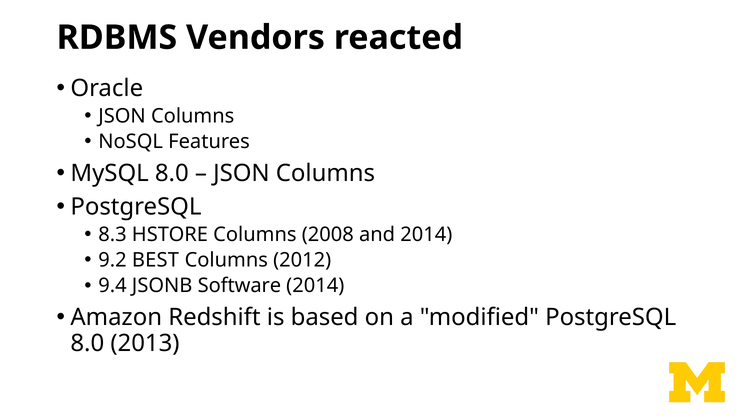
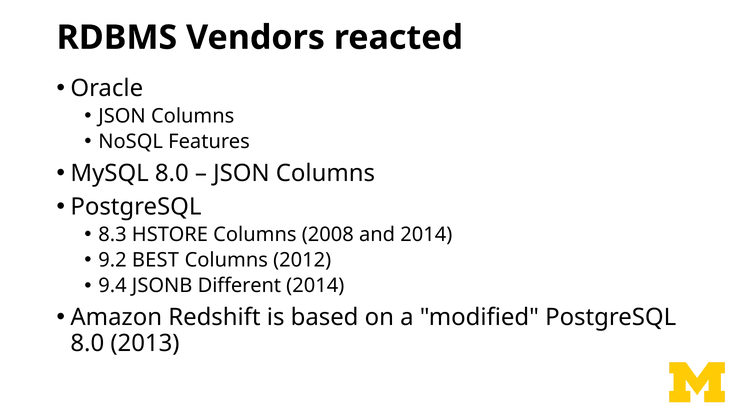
Software: Software -> Different (239, 285)
